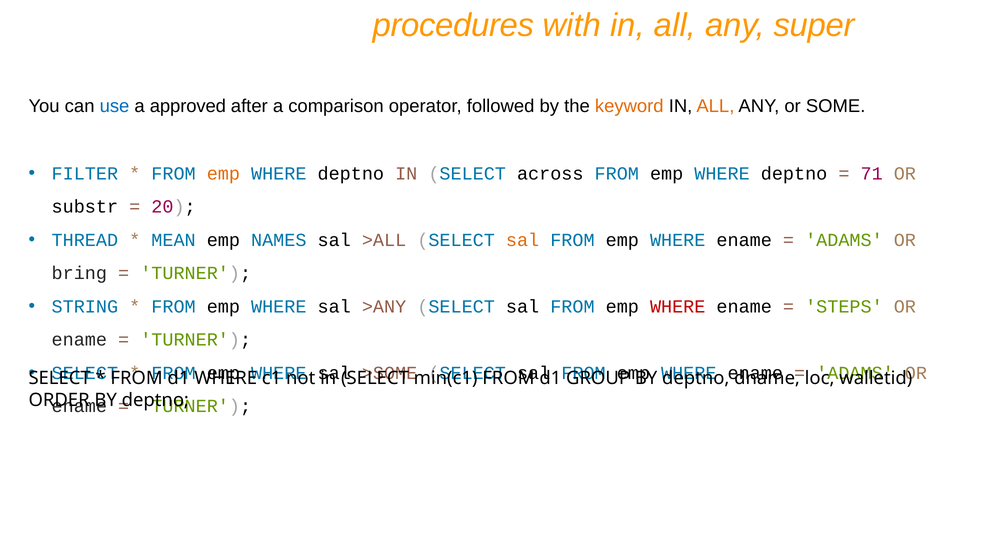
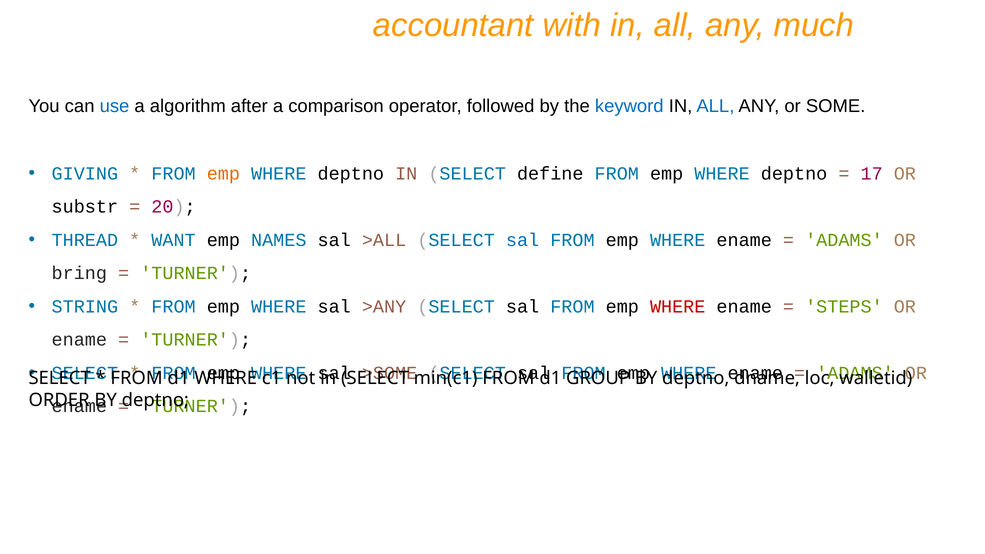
procedures: procedures -> accountant (453, 26)
super: super -> much (814, 26)
approved: approved -> algorithm (188, 106)
keyword colour: orange -> blue (629, 106)
ALL colour: orange -> blue (715, 106)
FILTER: FILTER -> GIVING (85, 174)
across: across -> define (550, 174)
71: 71 -> 17 (872, 174)
MEAN: MEAN -> WANT (174, 240)
sal colour: orange -> blue (523, 240)
